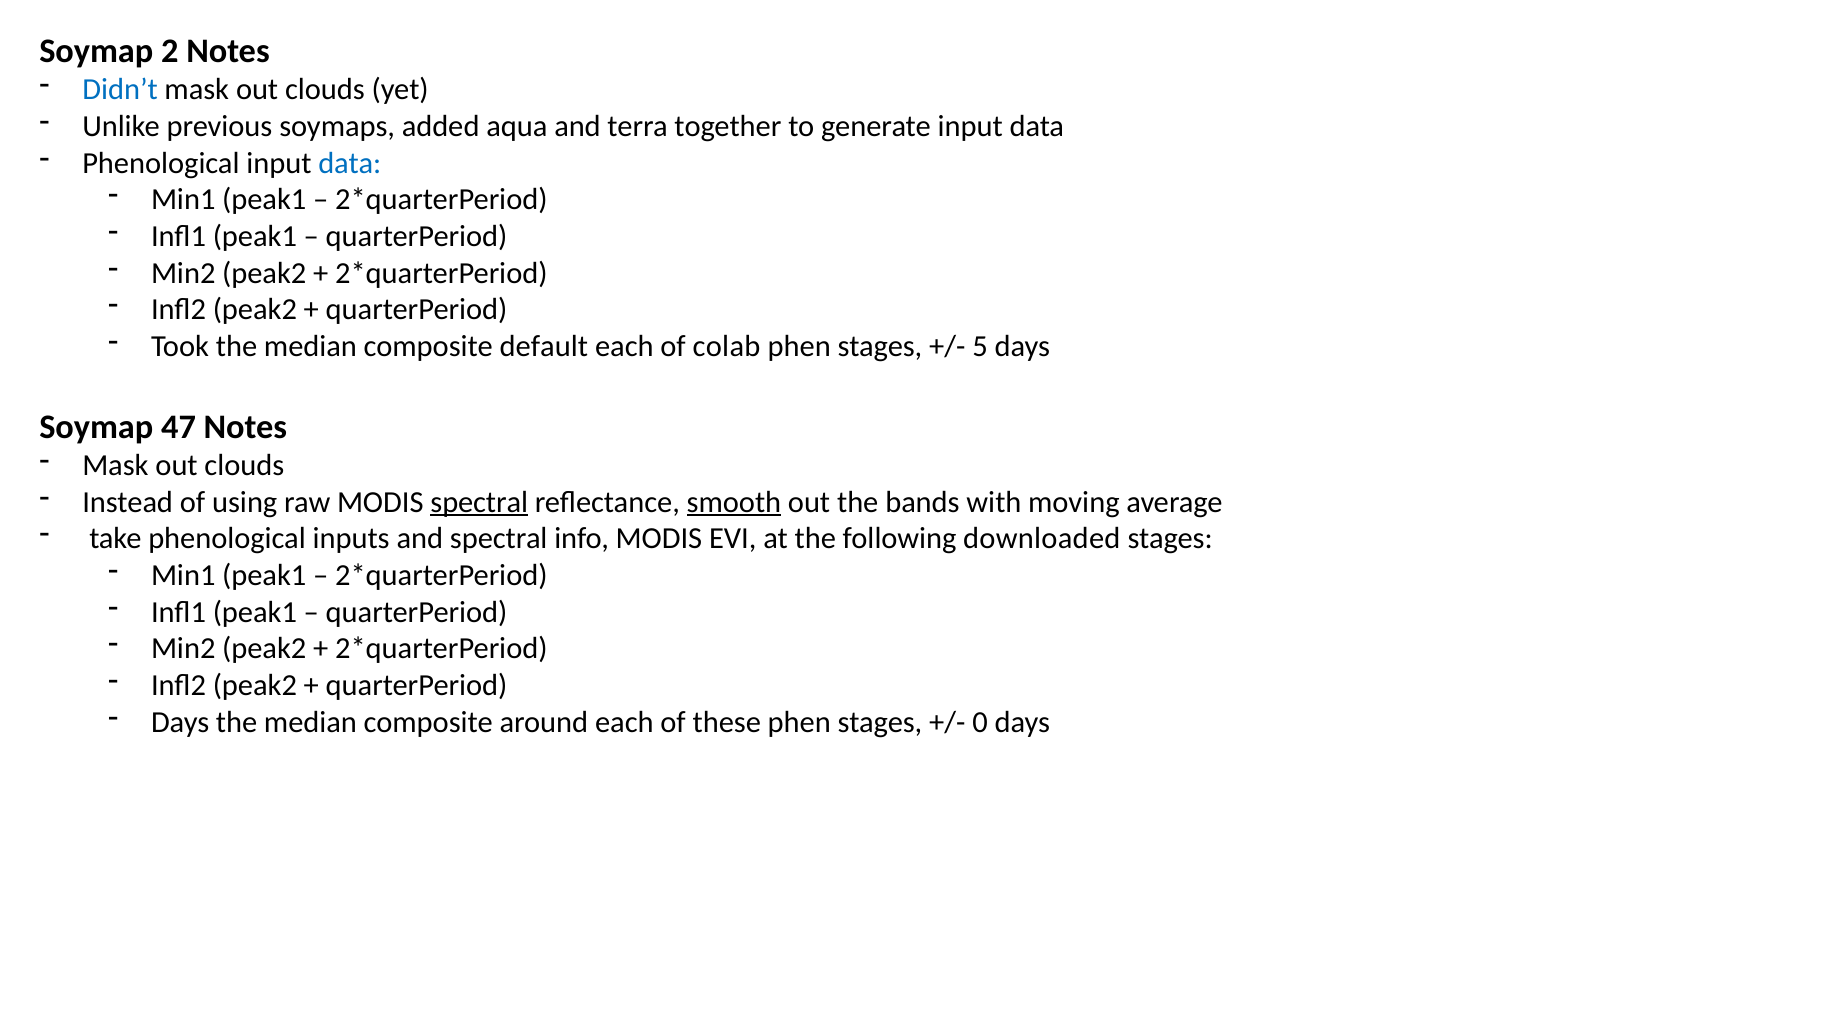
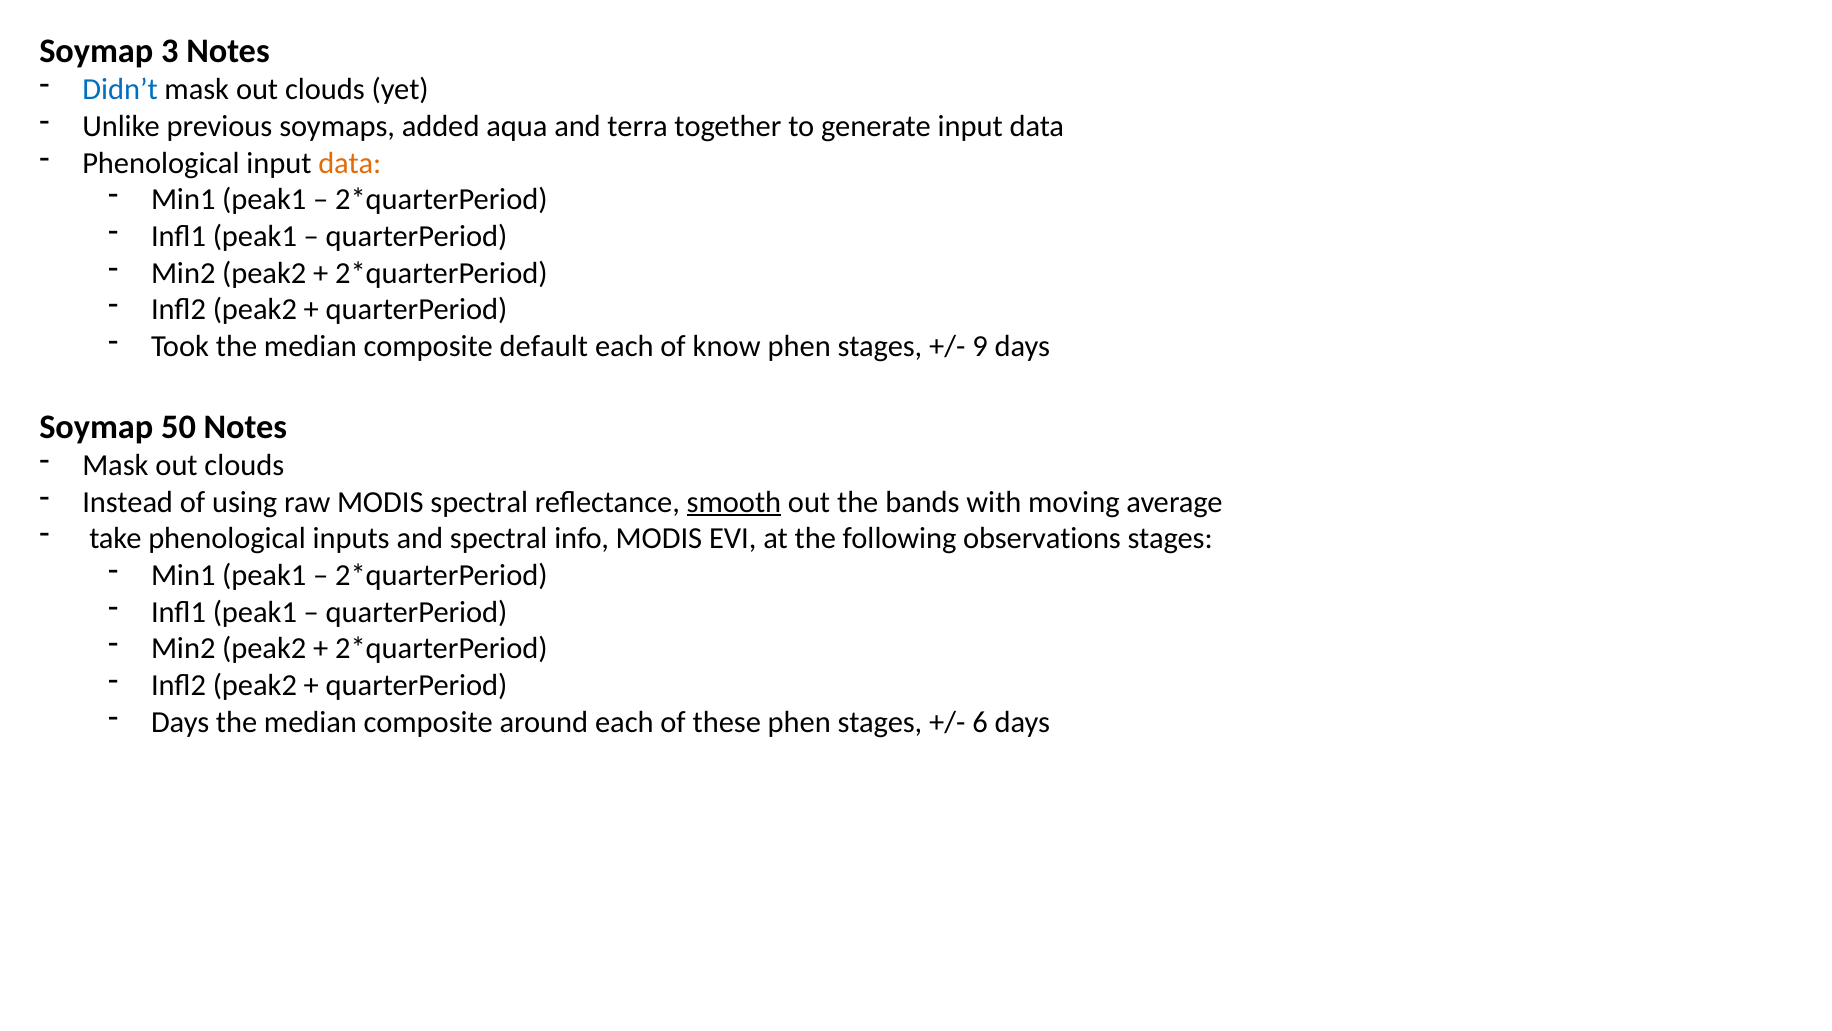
2: 2 -> 3 (170, 51)
data colour: blue -> orange (350, 163)
colab: colab -> know (727, 346)
5: 5 -> 9 (980, 346)
47: 47 -> 50 (179, 427)
spectral underline: present -> none (479, 502)
downloaded: downloaded -> observations (1042, 538)
0: 0 -> 6 (980, 722)
